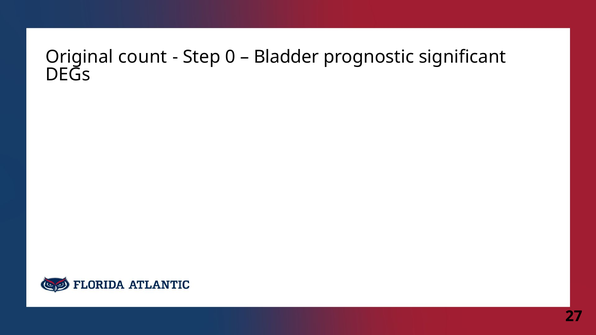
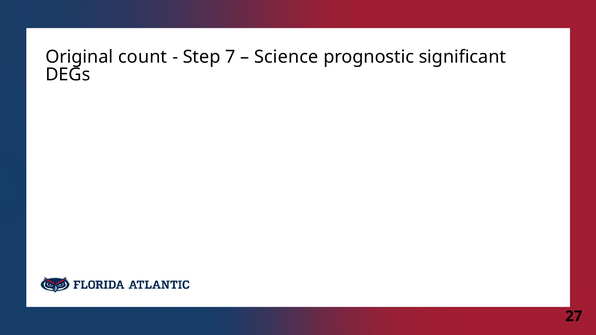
0: 0 -> 7 (230, 57)
Bladder: Bladder -> Science (286, 57)
